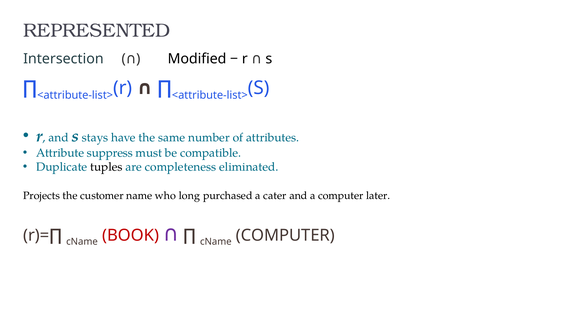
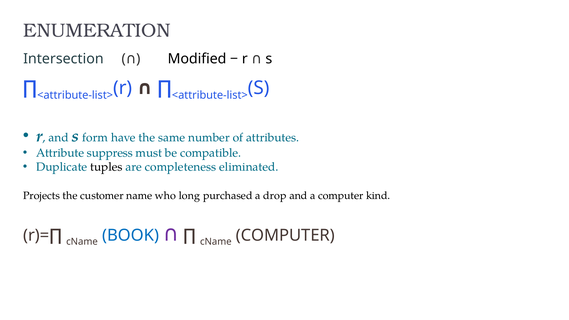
REPRESENTED: REPRESENTED -> ENUMERATION (97, 31)
stays: stays -> form (95, 138)
cater: cater -> drop (275, 196)
later: later -> kind (378, 196)
BOOK colour: red -> blue (131, 235)
